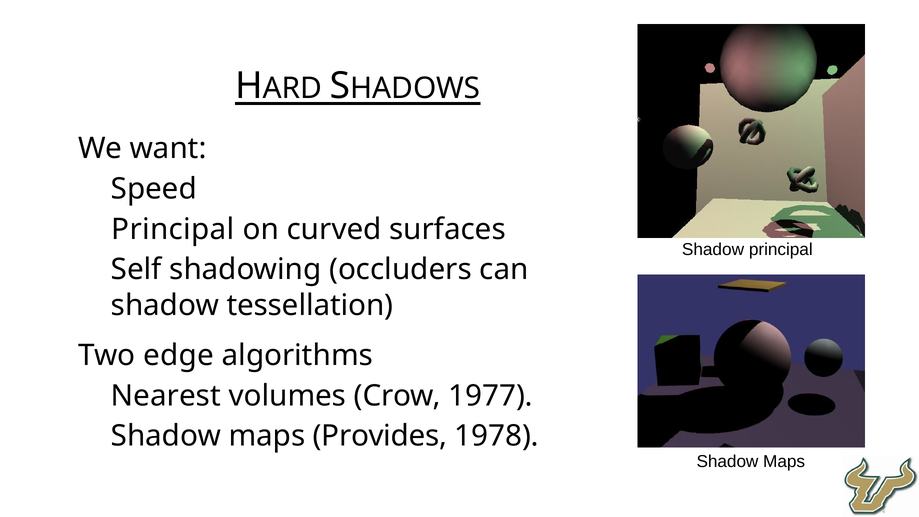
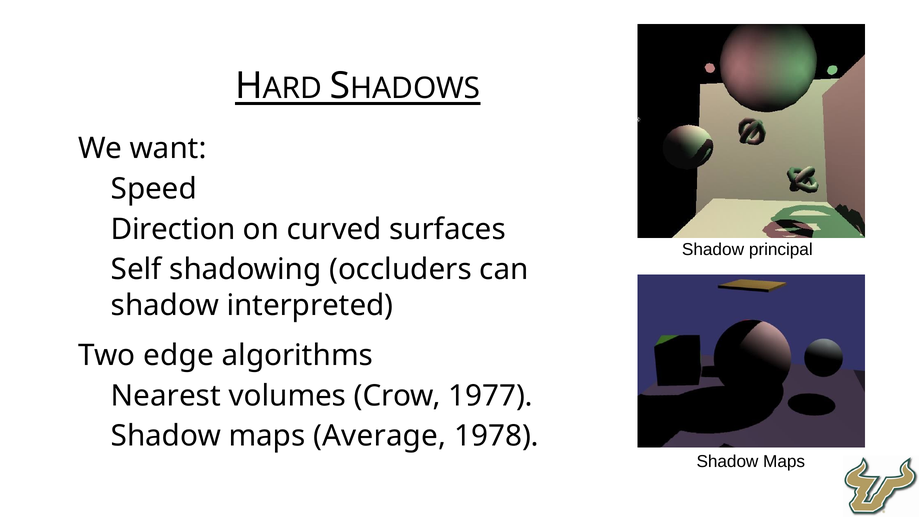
Principal: Principal -> Direction (173, 229)
tessellation: tessellation -> interpreted (310, 305)
Provides: Provides -> Average (380, 436)
